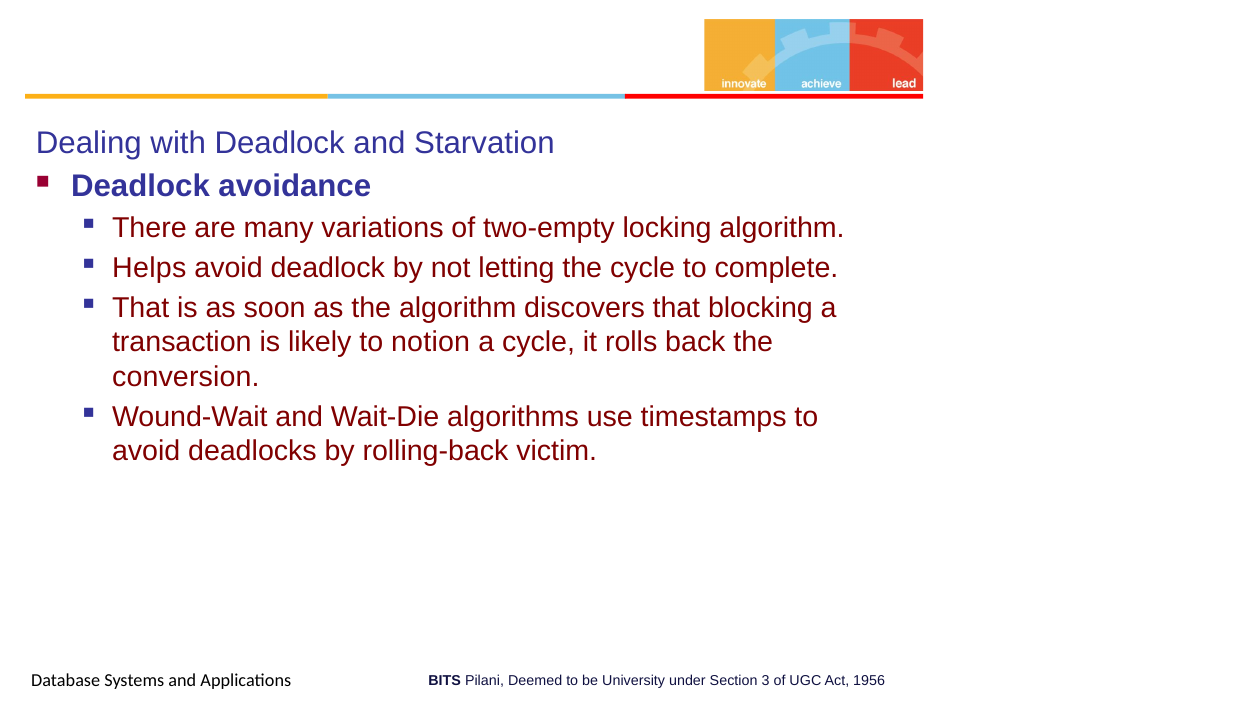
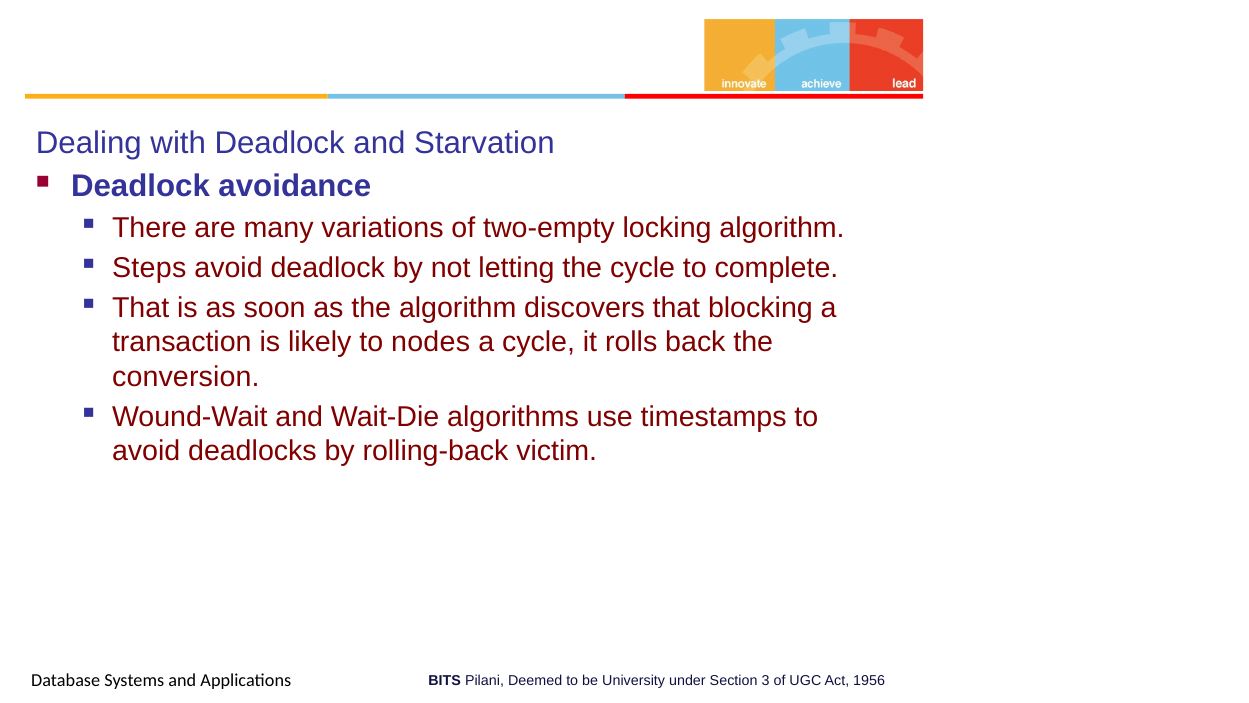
Helps: Helps -> Steps (149, 268)
notion: notion -> nodes (431, 342)
